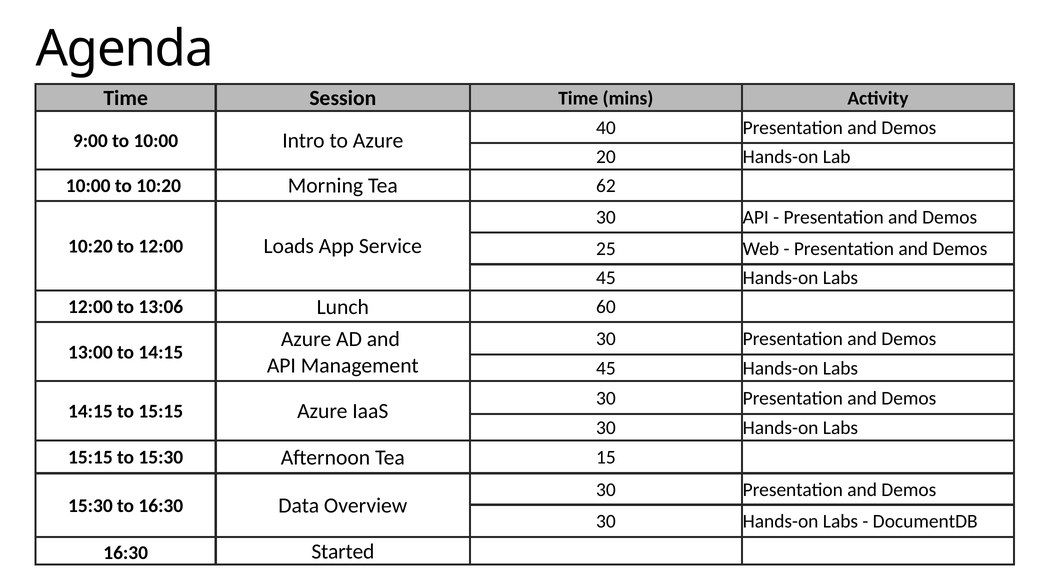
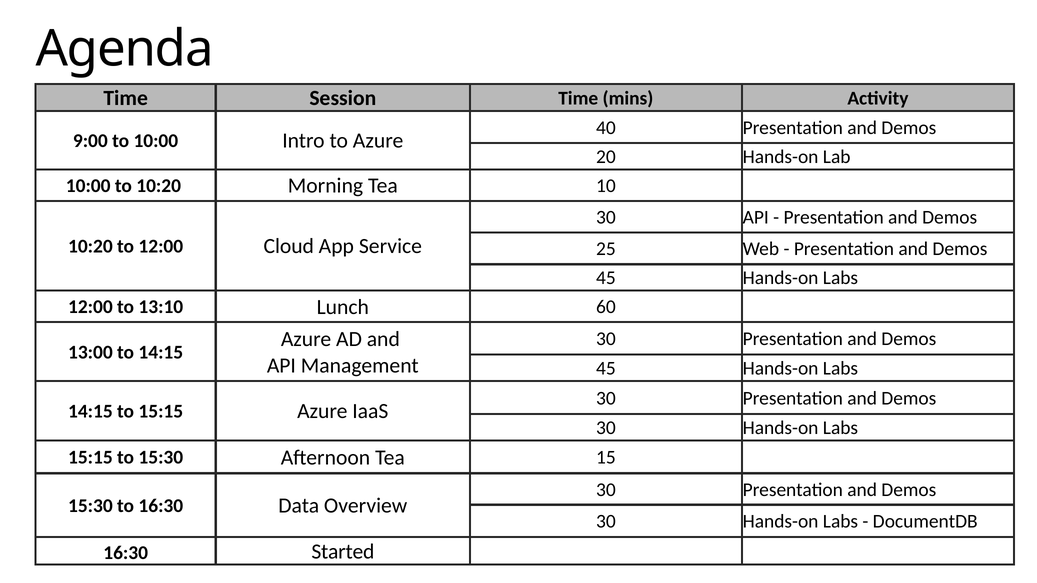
62: 62 -> 10 (606, 186)
Loads: Loads -> Cloud (289, 246)
13:06: 13:06 -> 13:10 (161, 307)
